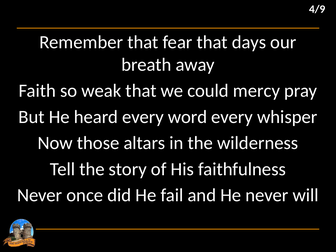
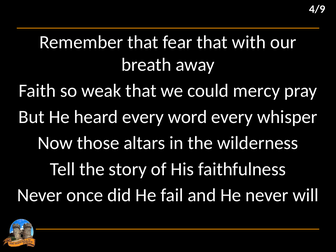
days: days -> with (249, 42)
